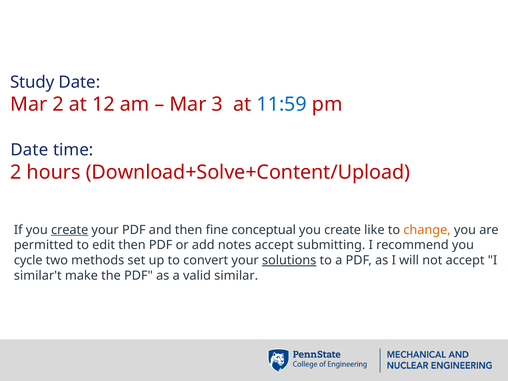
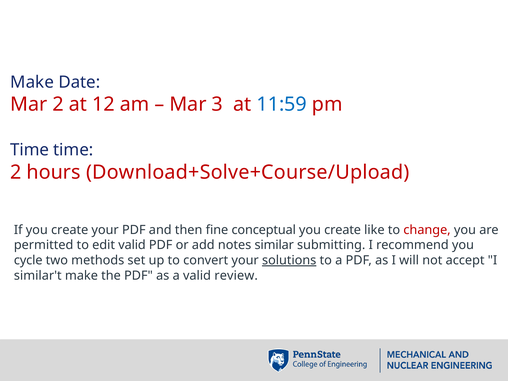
Study: Study -> Make (32, 82)
Date: Date -> Time (30, 150)
Download+Solve+Content/Upload: Download+Solve+Content/Upload -> Download+Solve+Course/Upload (248, 172)
create underline: present -> none (70, 230)
change colour: orange -> red (427, 230)
edit then: then -> valid (132, 245)
notes accept: accept -> similar (274, 245)
similar: similar -> review (236, 276)
